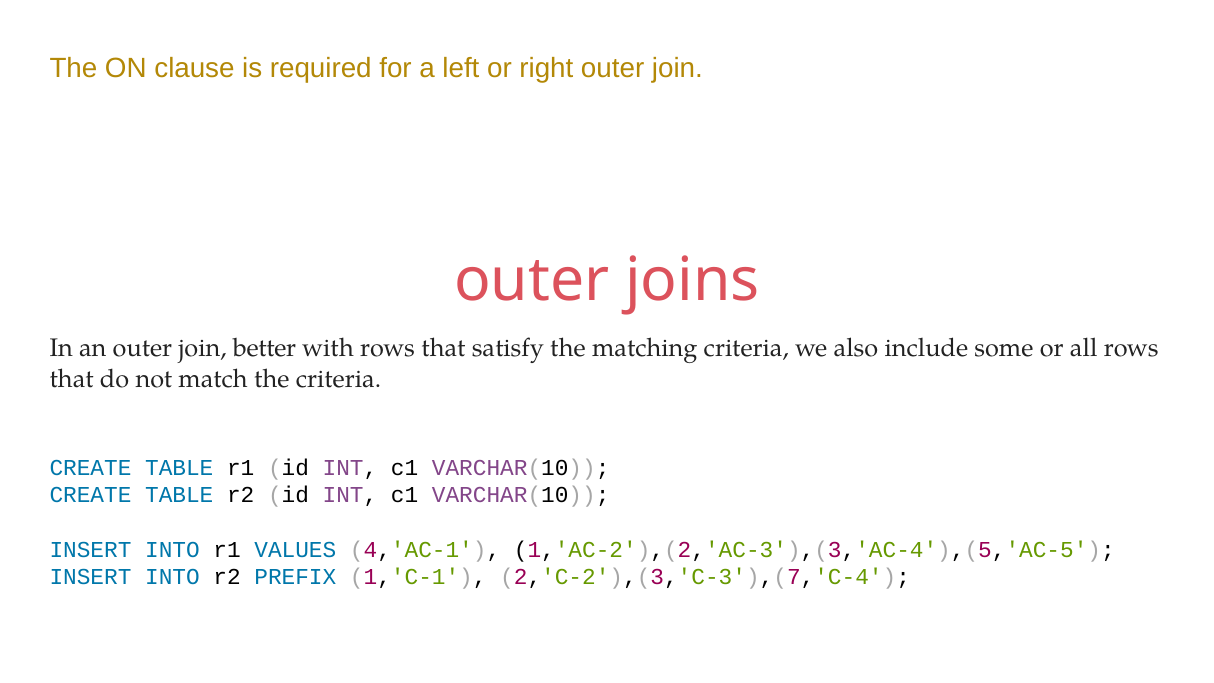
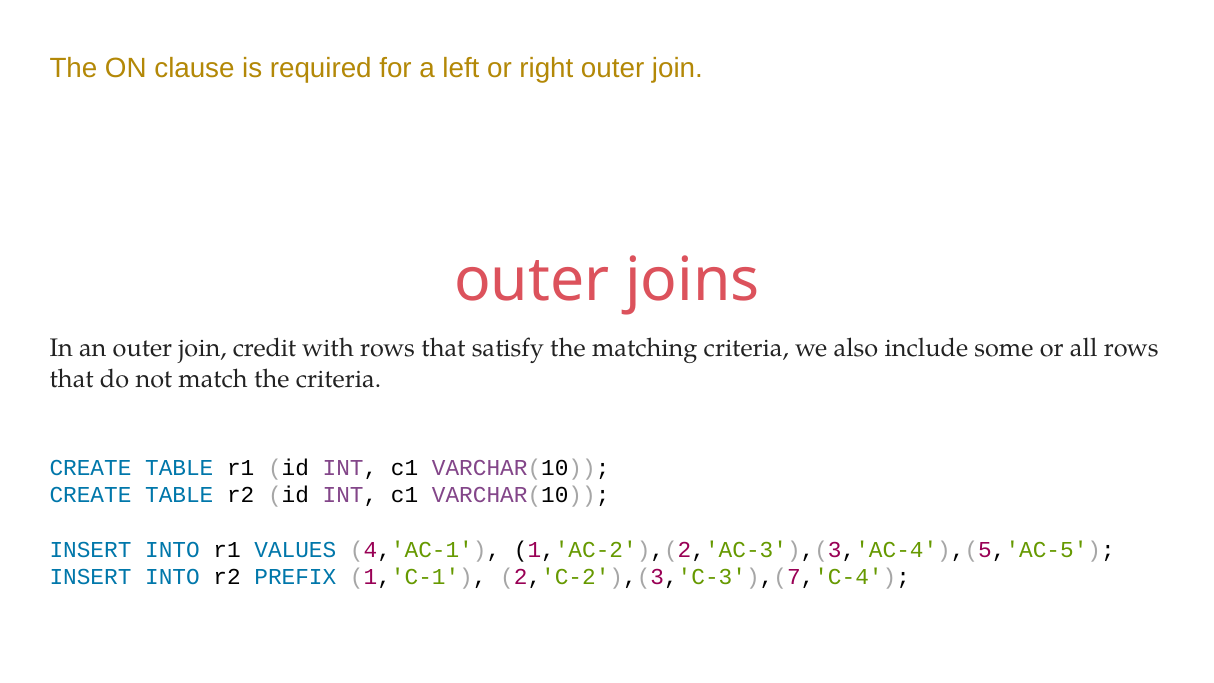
better: better -> credit (265, 348)
